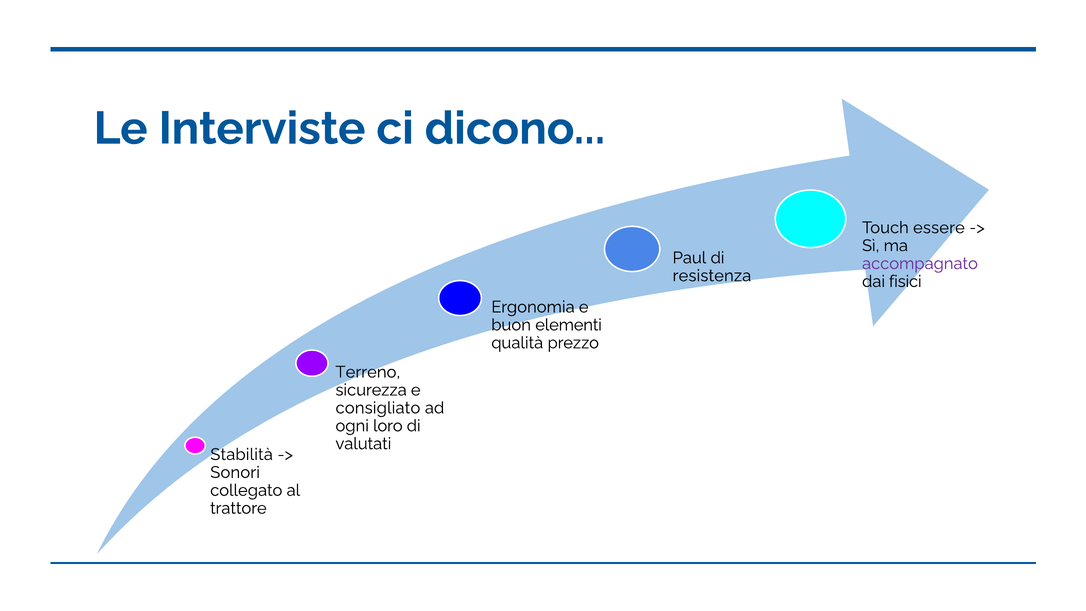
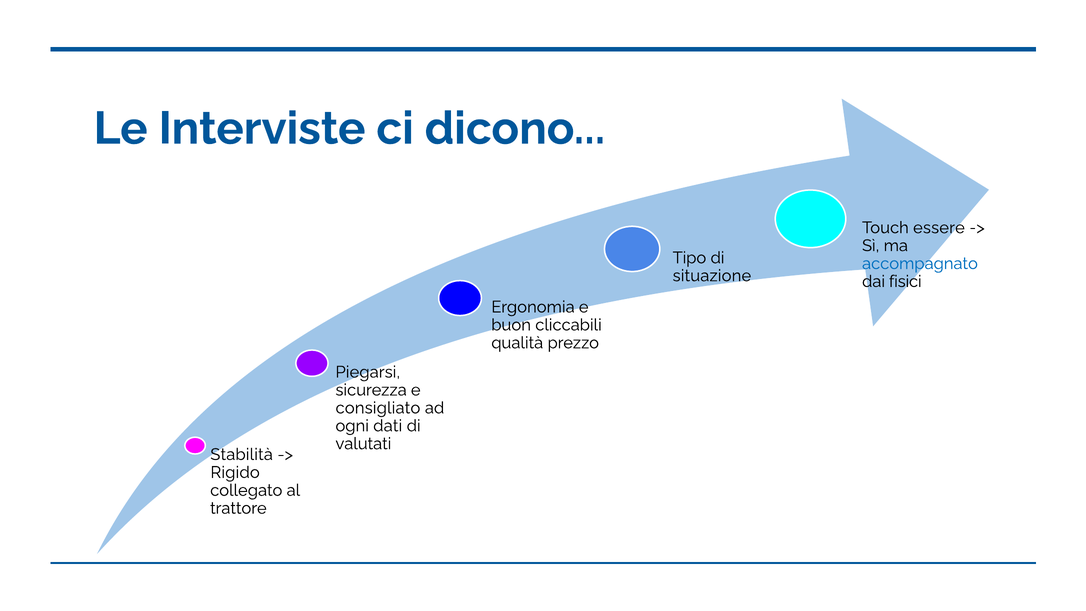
Paul: Paul -> Tipo (689, 258)
accompagnato colour: purple -> blue (920, 264)
resistenza: resistenza -> situazione (712, 276)
elementi: elementi -> cliccabili (568, 325)
Terreno: Terreno -> Piegarsi (368, 372)
loro: loro -> dati (388, 426)
Sonori: Sonori -> Rigido (235, 472)
